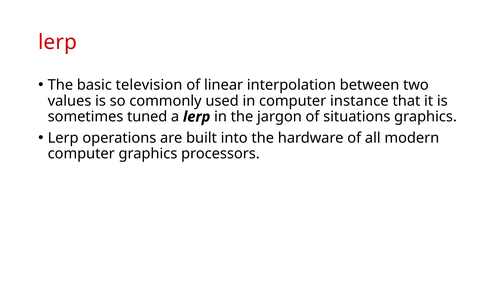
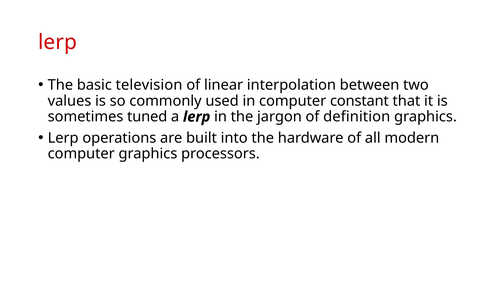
instance: instance -> constant (359, 101)
situations: situations -> definition (357, 117)
